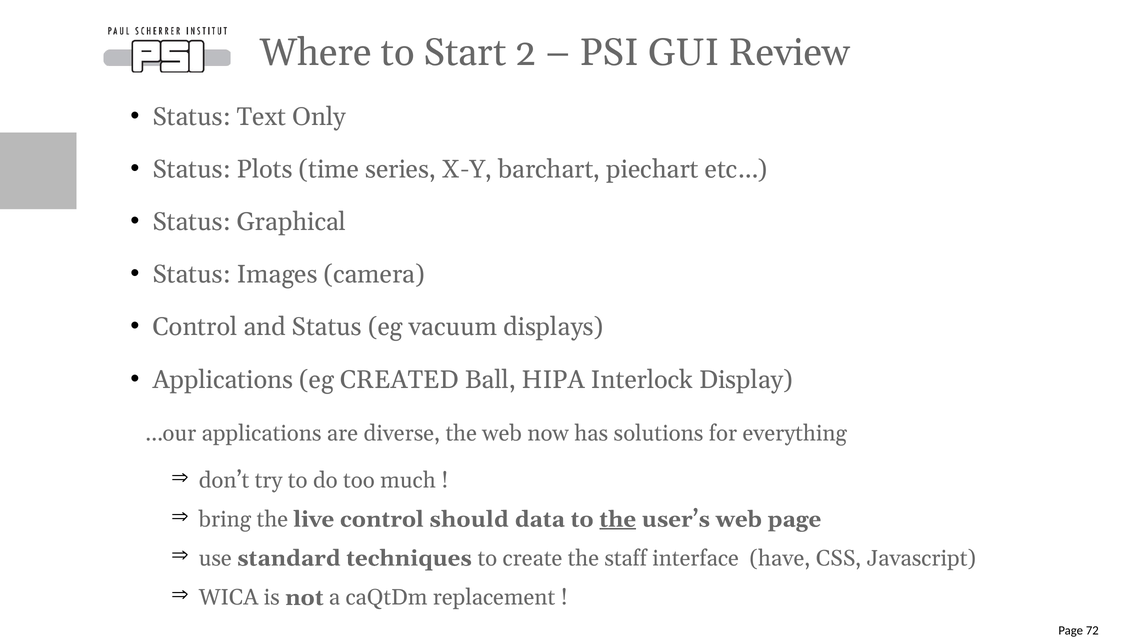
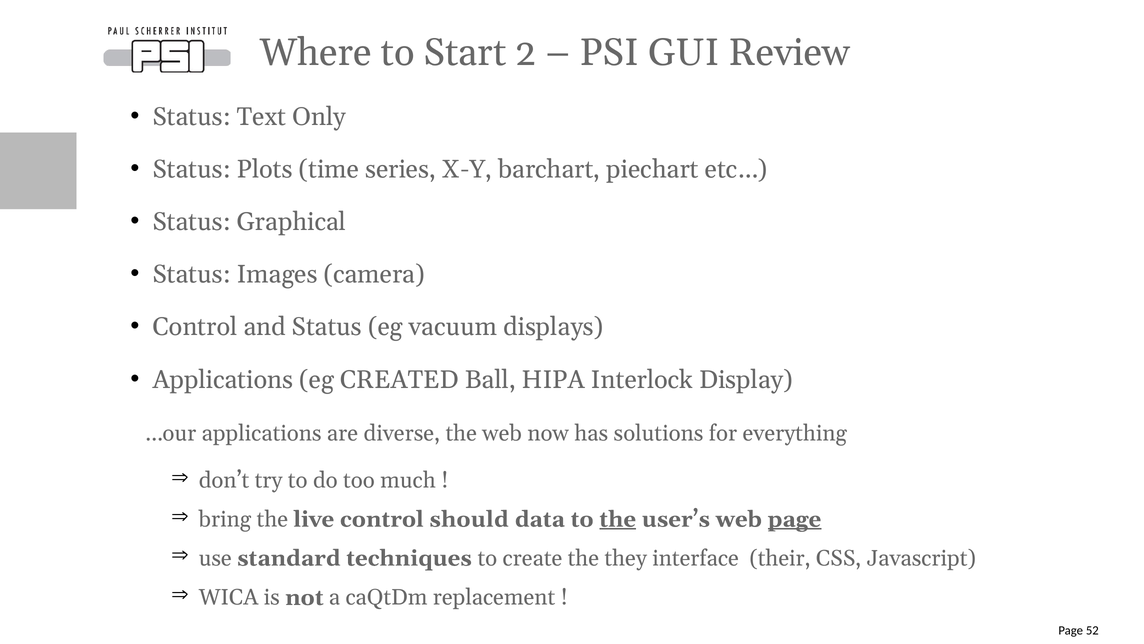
page underline: none -> present (795, 519)
staff: staff -> they (626, 558)
have: have -> their (780, 558)
72: 72 -> 52 (1092, 630)
